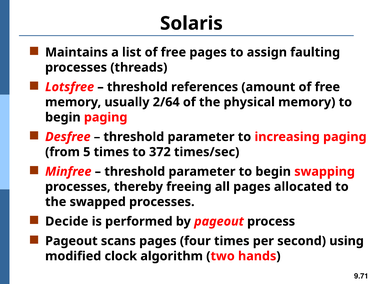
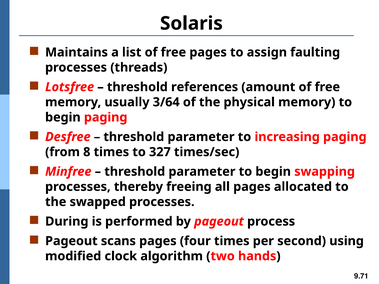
2/64: 2/64 -> 3/64 (166, 102)
5: 5 -> 8 (87, 152)
372: 372 -> 327 (160, 152)
Decide: Decide -> During (67, 222)
